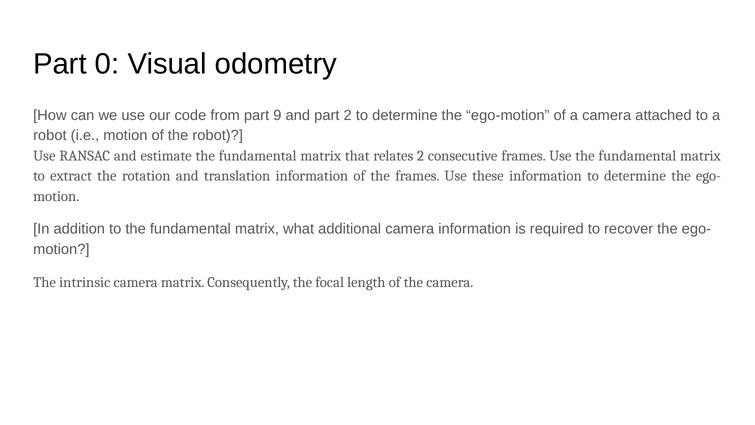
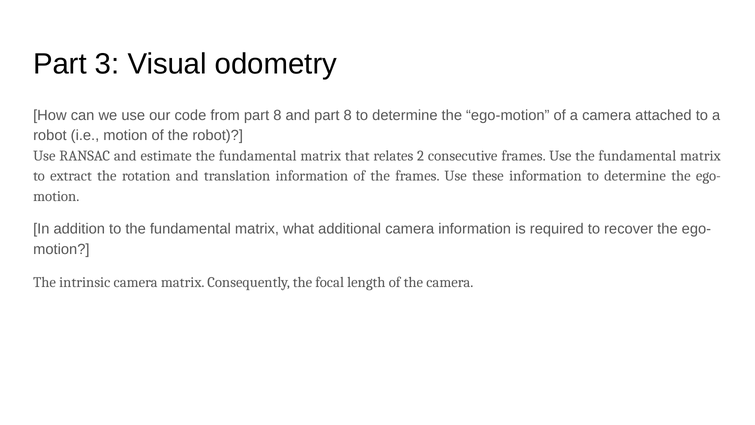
0: 0 -> 3 (107, 64)
from part 9: 9 -> 8 (277, 115)
and part 2: 2 -> 8 (348, 115)
